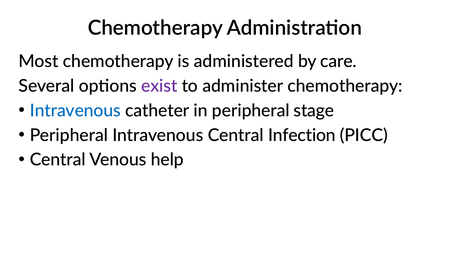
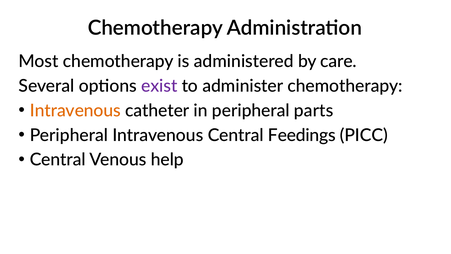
Intravenous colour: blue -> orange (75, 111)
stage: stage -> parts (314, 111)
Infection: Infection -> Feedings (302, 135)
